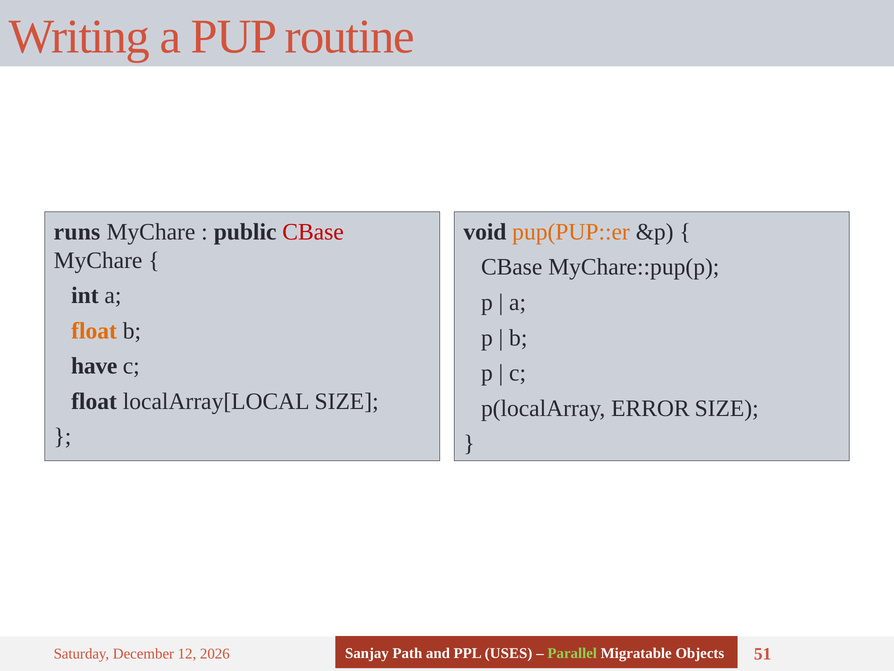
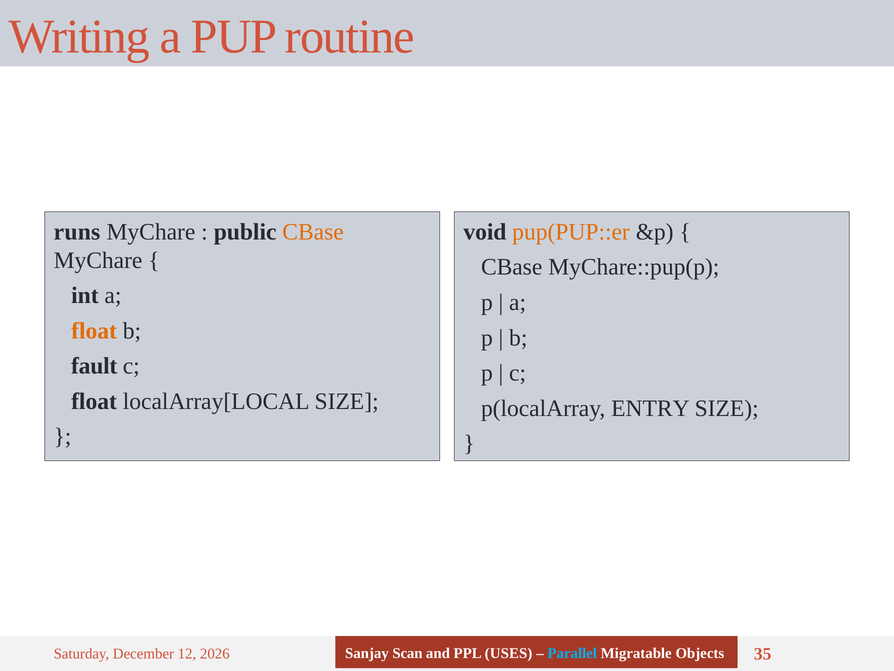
CBase colour: red -> orange (313, 232)
have: have -> fault (94, 366)
ERROR: ERROR -> ENTRY (650, 408)
Path: Path -> Scan (407, 653)
Parallel colour: light green -> light blue (572, 653)
51: 51 -> 35 (763, 653)
